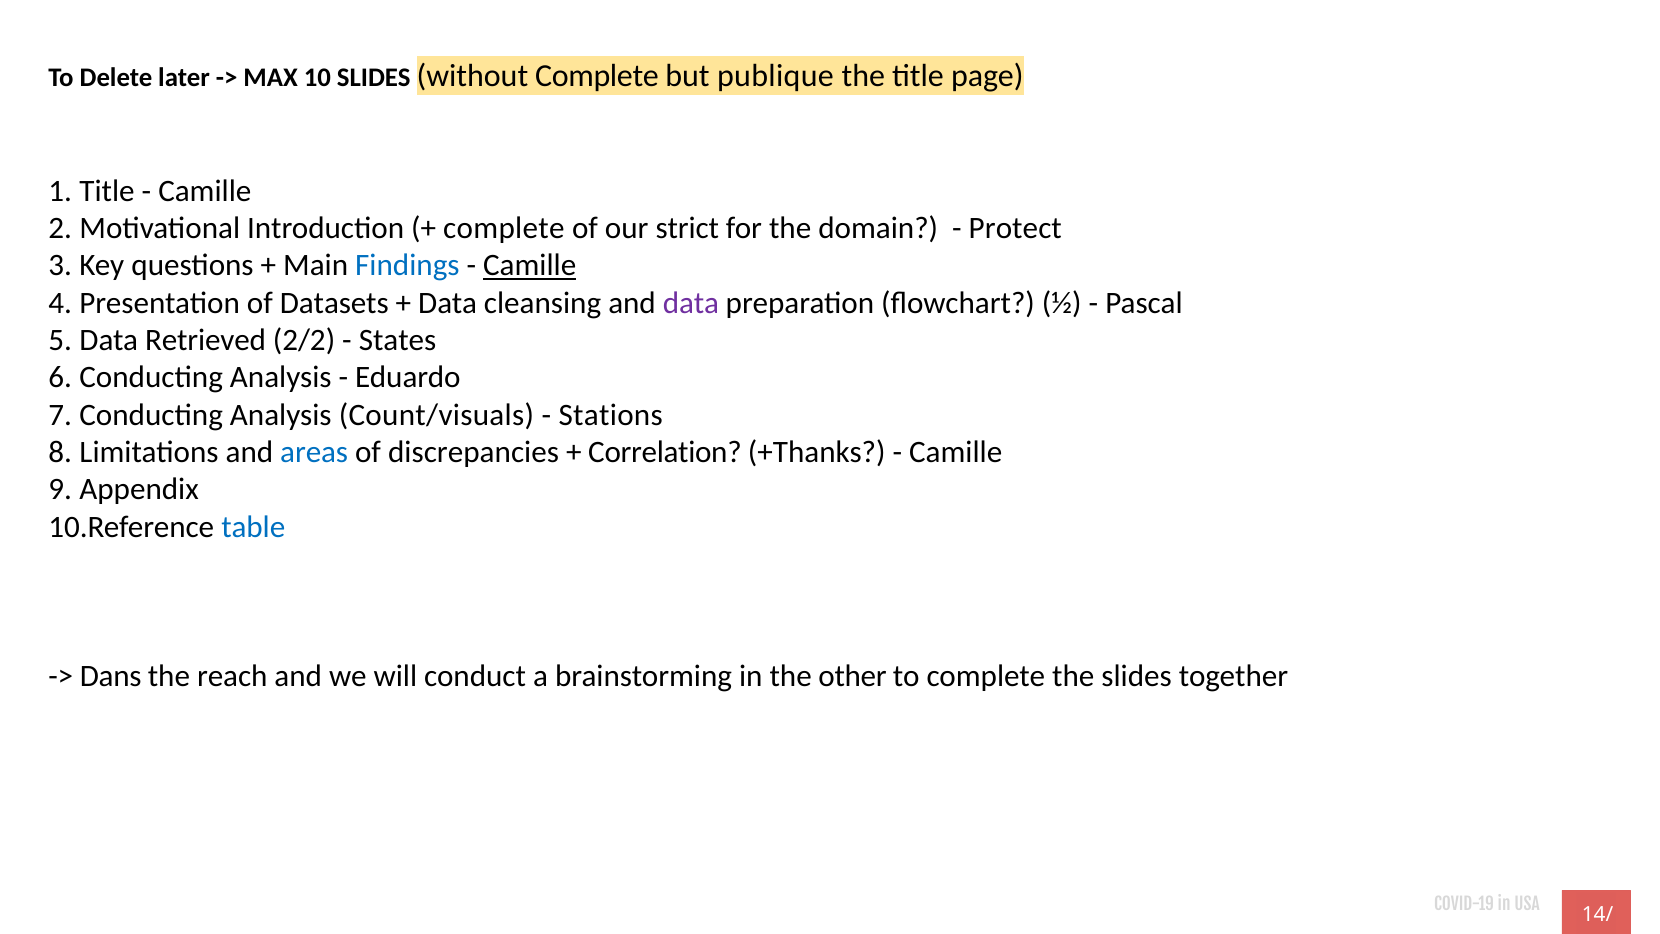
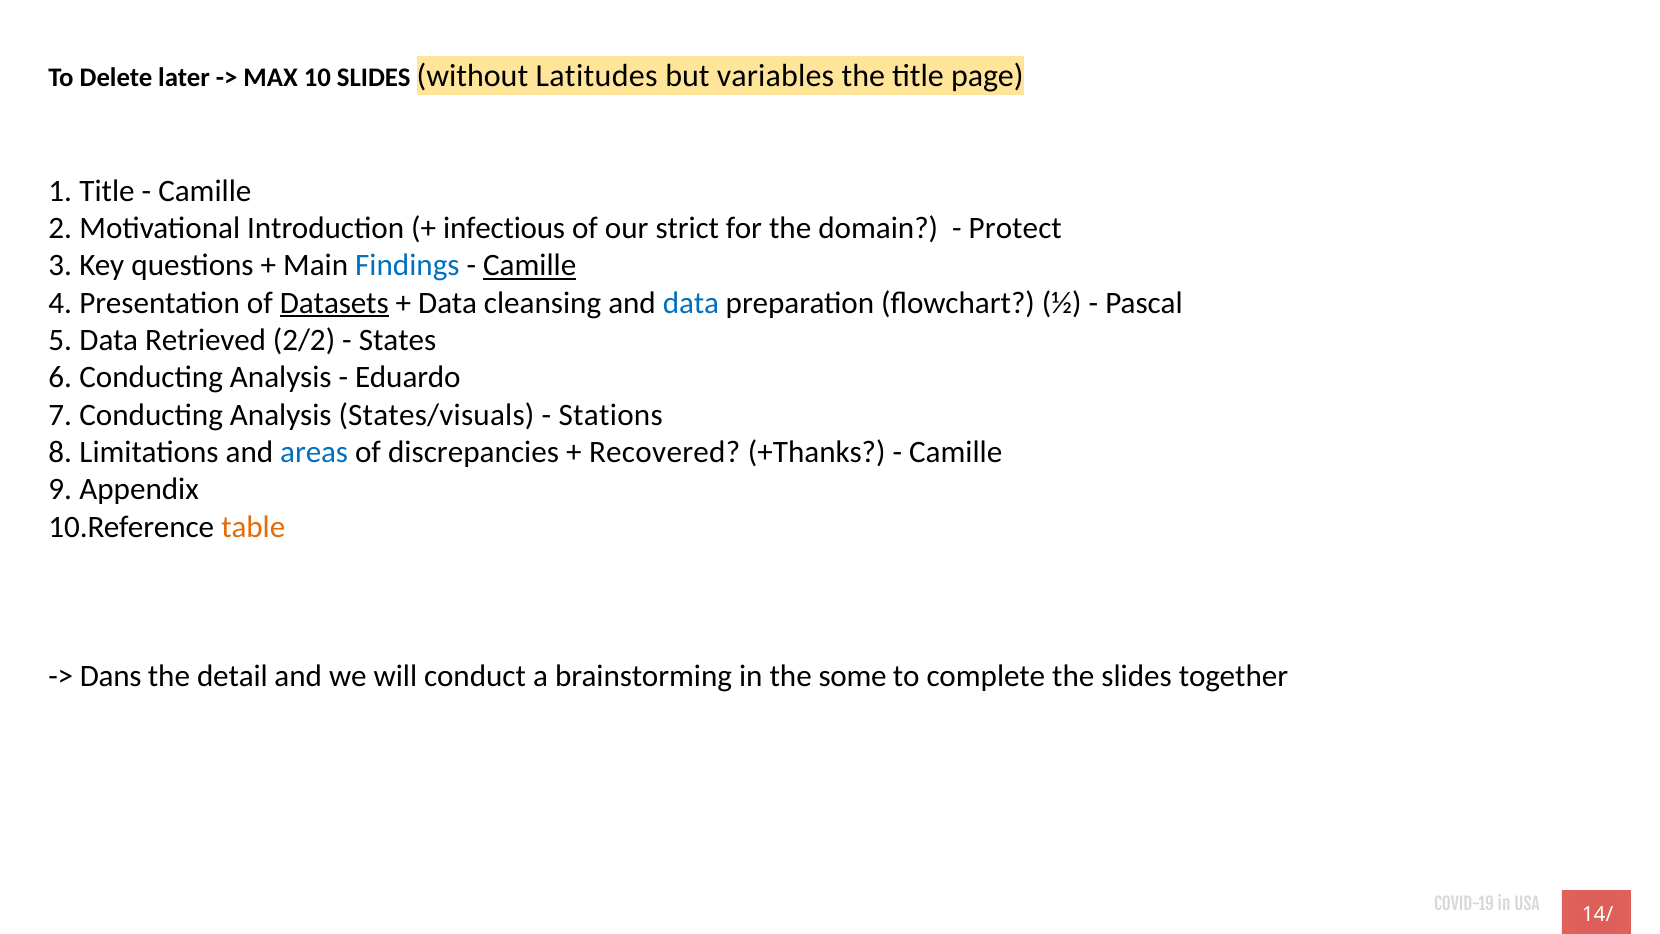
without Complete: Complete -> Latitudes (597, 76)
publique: publique -> variables (775, 76)
complete: complete -> infectious (504, 228)
Datasets underline: none -> present (334, 303)
data colour: purple -> blue (691, 303)
Count/visuals: Count/visuals -> States/visuals (436, 415)
Correlation: Correlation -> Recovered (665, 452)
table colour: blue -> orange (253, 527)
reach: reach -> detail (232, 676)
other: other -> some (853, 676)
